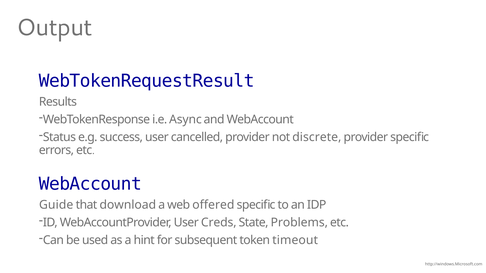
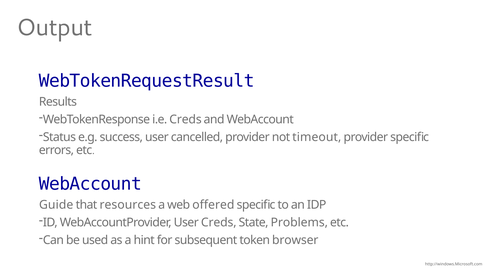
i.e Async: Async -> Creds (185, 120)
discrete: discrete -> timeout (317, 137)
download: download -> resources (128, 205)
timeout: timeout -> browser (295, 240)
